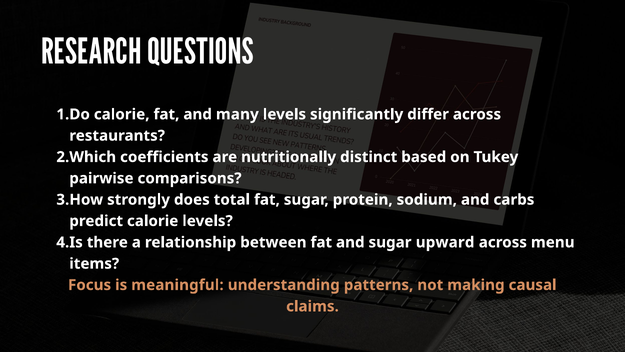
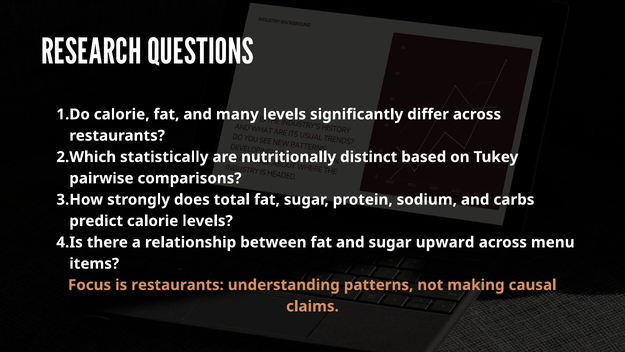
coefficients: coefficients -> statistically (164, 157)
is meaningful: meaningful -> restaurants (178, 285)
